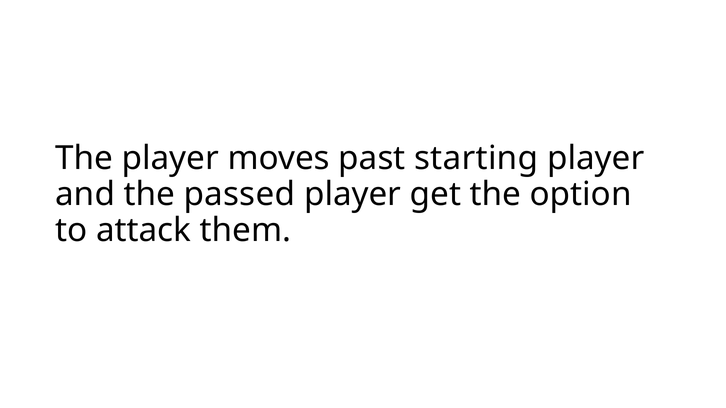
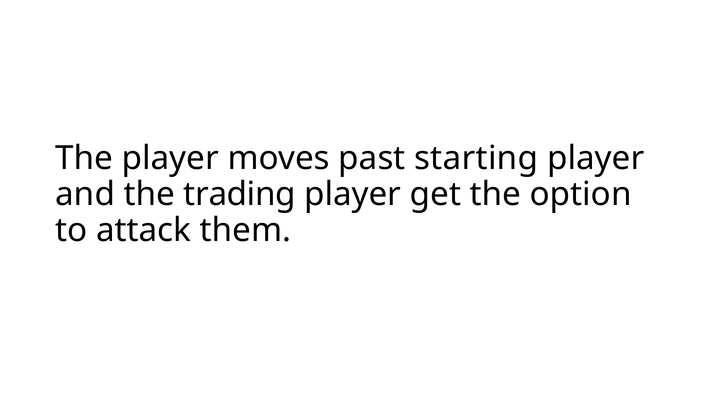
passed: passed -> trading (240, 195)
